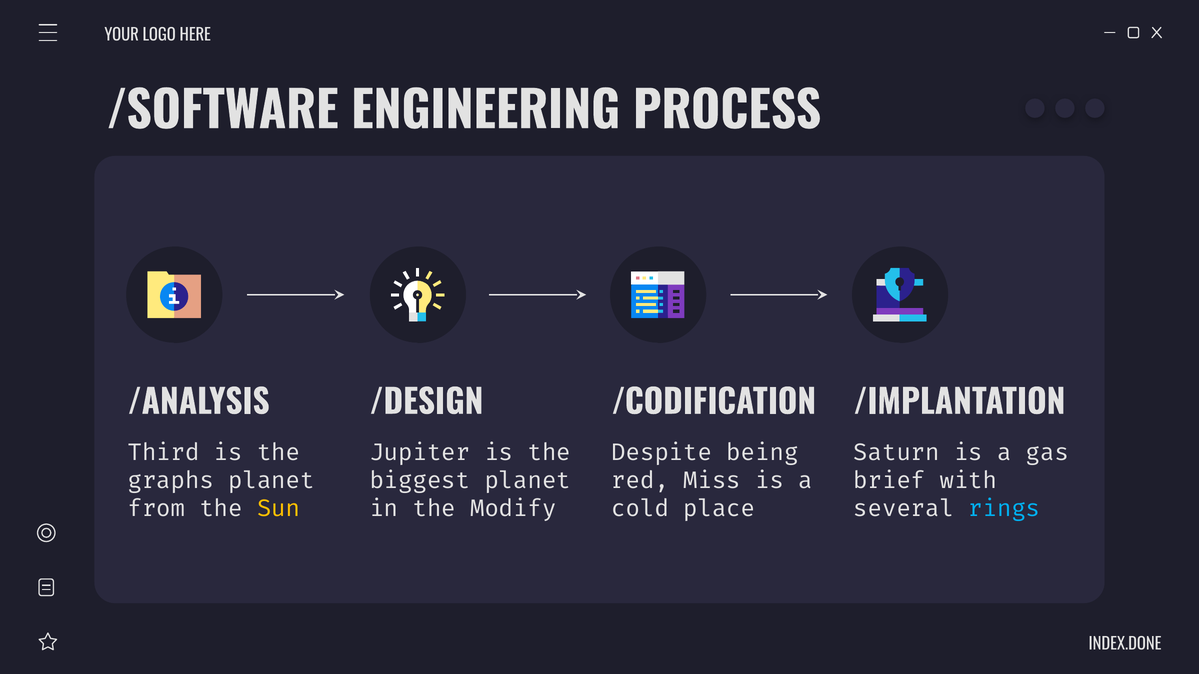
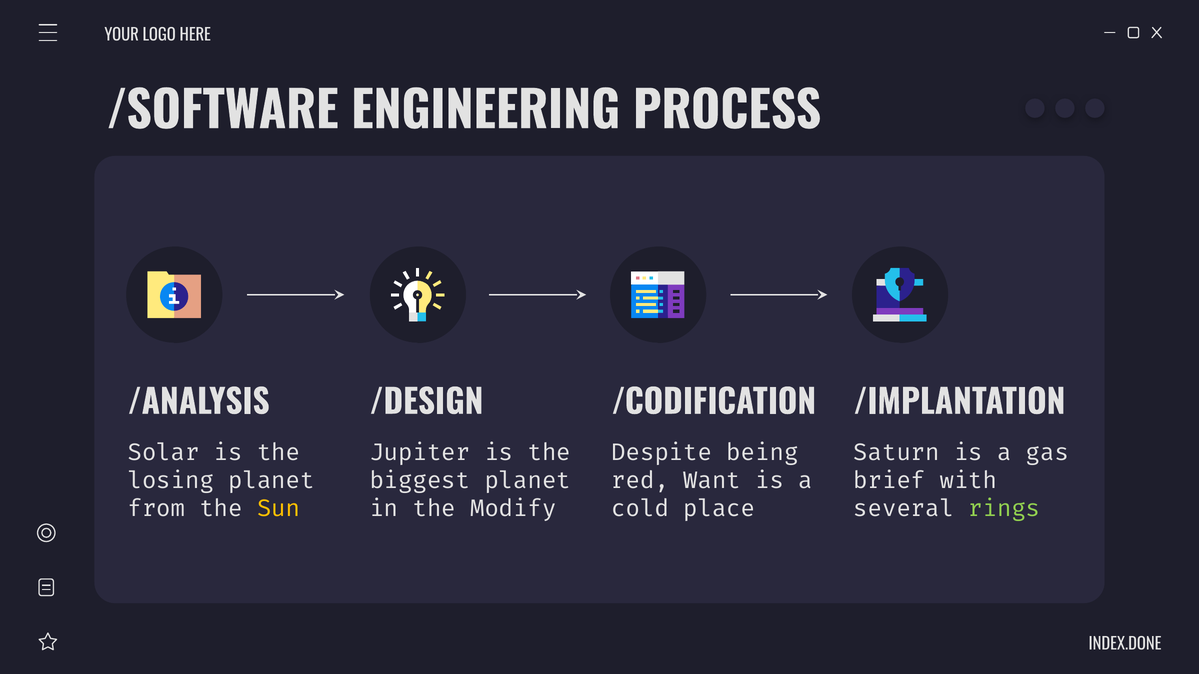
Third: Third -> Solar (164, 453)
graphs: graphs -> losing (171, 481)
Miss: Miss -> Want (712, 481)
rings colour: light blue -> light green (1004, 509)
